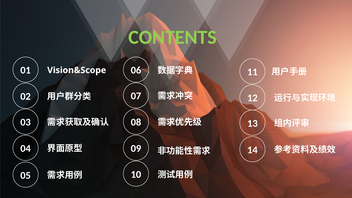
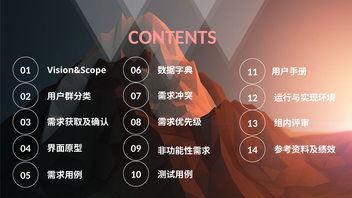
CONTENTS colour: light green -> pink (173, 37)
